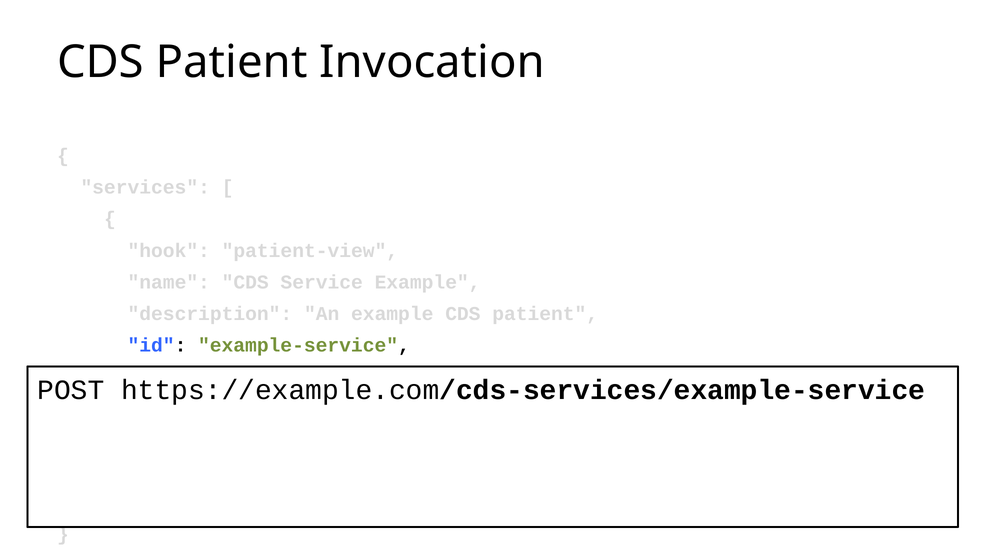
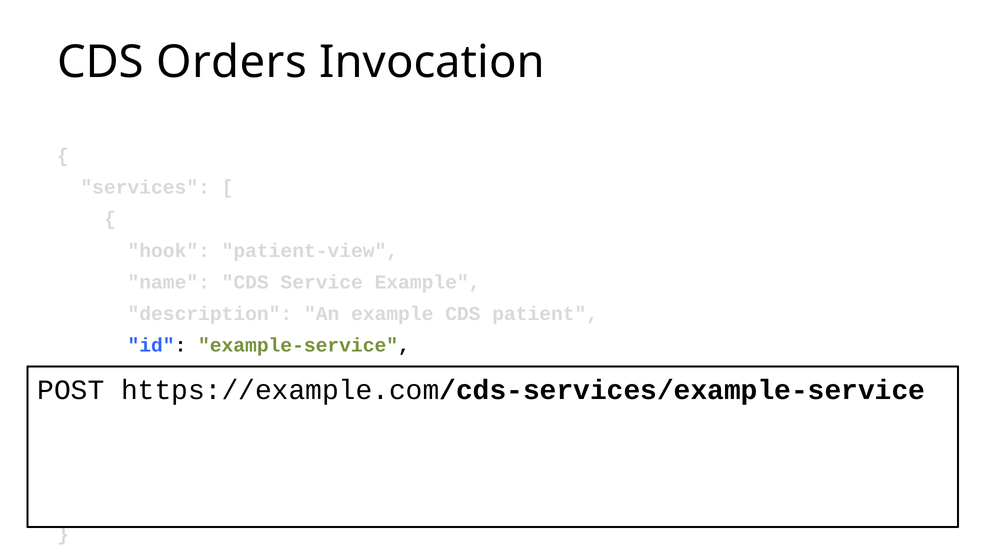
Patient: Patient -> Orders (231, 62)
